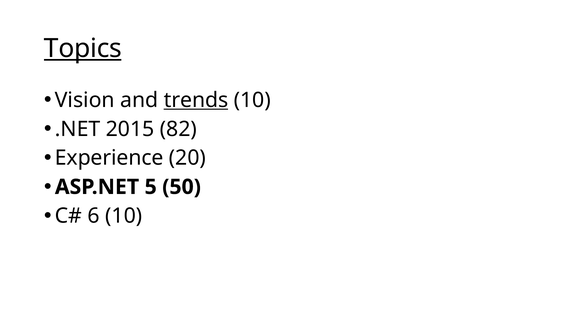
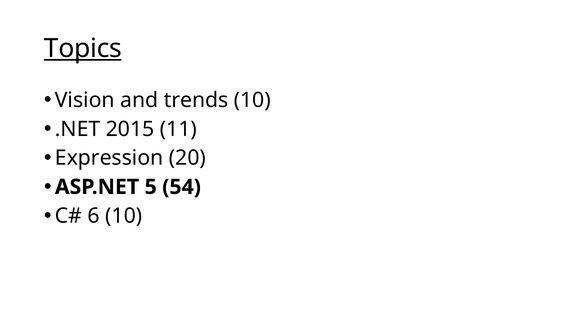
trends underline: present -> none (196, 100)
82: 82 -> 11 (178, 129)
Experience: Experience -> Expression (109, 158)
50: 50 -> 54 (182, 187)
